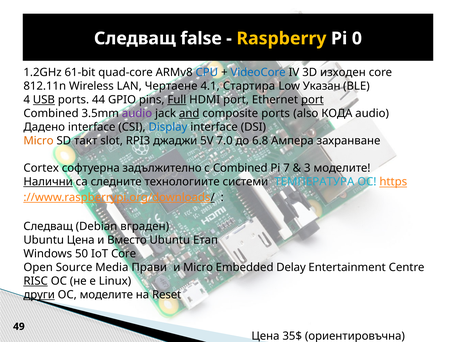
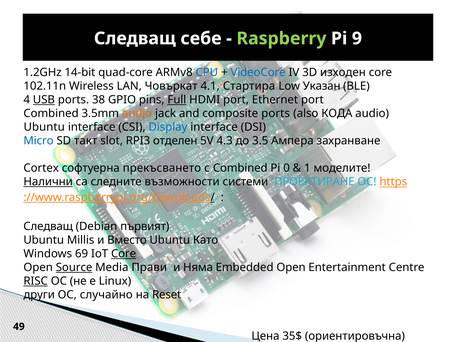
false: false -> себе (201, 38)
Raspberry colour: yellow -> light green (281, 38)
0: 0 -> 9 (357, 38)
61-bit: 61-bit -> 14-bit (80, 72)
812.11n: 812.11n -> 102.11n (45, 86)
Чертаене: Чертаене -> Човъркат (171, 86)
44: 44 -> 38 (99, 100)
port underline: present -> none (312, 100)
audio colour: purple -> orange (137, 113)
and underline: present -> none (189, 113)
Дадено: Дадено -> Ubuntu (44, 127)
Micro colour: orange -> blue (39, 141)
джаджи: джаджи -> отделен (175, 141)
7.0: 7.0 -> 4.3 (225, 141)
6.8: 6.8 -> 3.5 (260, 141)
задължително: задължително -> прекъсването (162, 168)
7: 7 -> 0 (287, 168)
3: 3 -> 1 (307, 168)
технологиите: технологиите -> възможности (182, 182)
ТЕМПЕРАТУРА: ТЕМПЕРАТУРА -> ПРОЕКТИРАНЕ (314, 182)
вграден: вграден -> първият (145, 226)
Ubuntu Цена: Цена -> Millis (81, 240)
Етап: Етап -> Като (206, 240)
50: 50 -> 69 (82, 254)
Core underline: none -> present (124, 254)
Source underline: none -> present (74, 268)
и Micro: Micro -> Няма (198, 268)
Embedded Delay: Delay -> Open (291, 268)
други underline: present -> none (39, 295)
ОС моделите: моделите -> случайно (106, 295)
